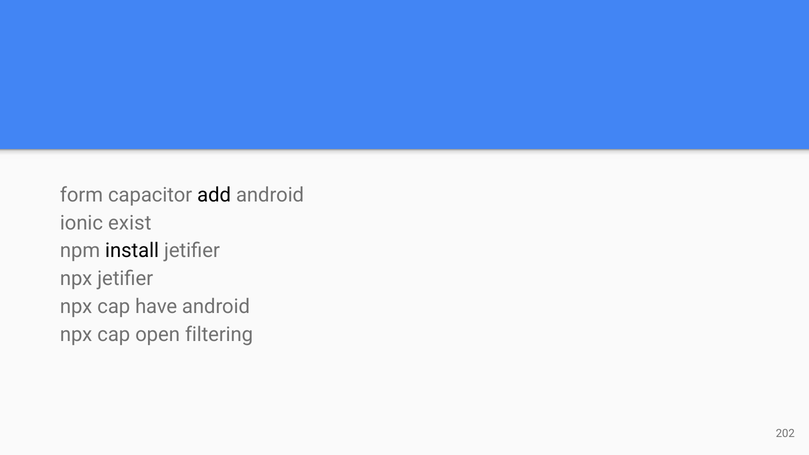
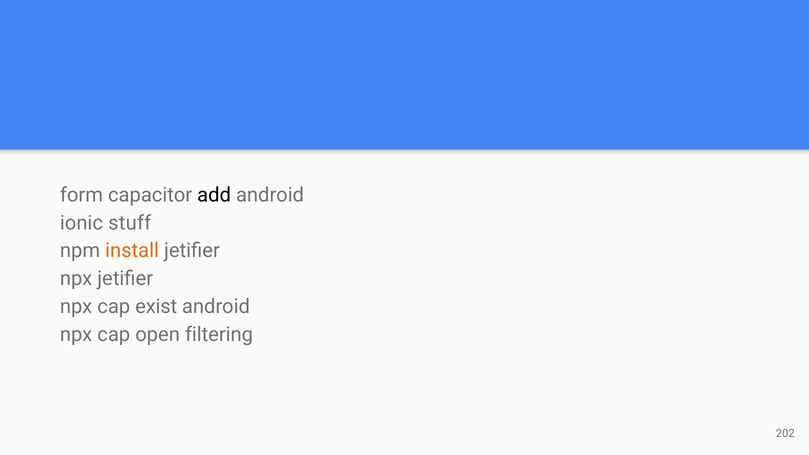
exist: exist -> stuff (130, 223)
install colour: black -> orange (132, 251)
have: have -> exist (156, 307)
